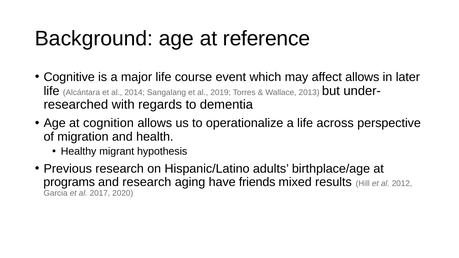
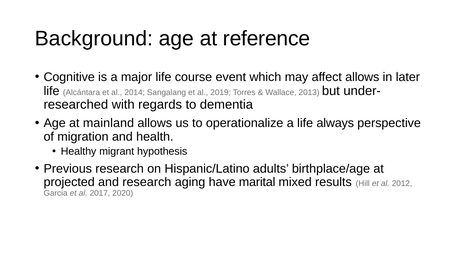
cognition: cognition -> mainland (108, 123)
across: across -> always (335, 123)
programs: programs -> projected (69, 182)
friends: friends -> marital (257, 182)
